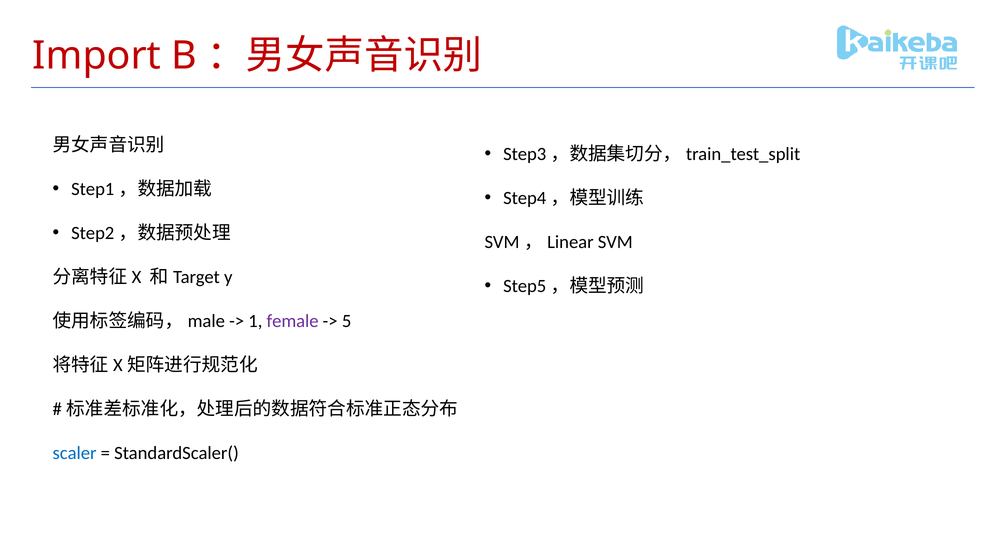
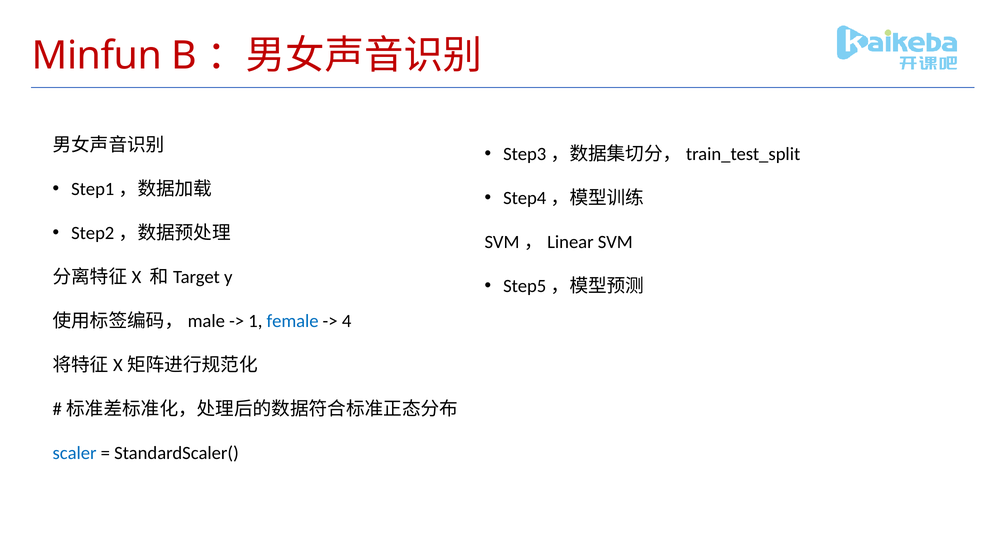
Import: Import -> Minfun (97, 56)
female colour: purple -> blue (293, 321)
5: 5 -> 4 (347, 321)
